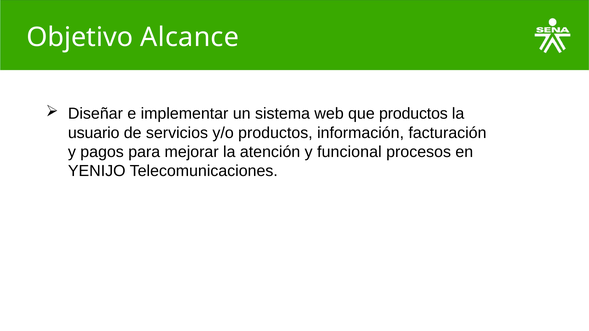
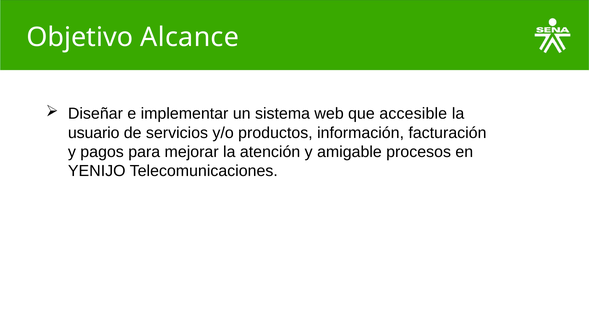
que productos: productos -> accesible (413, 114)
funcional: funcional -> amigable (349, 152)
